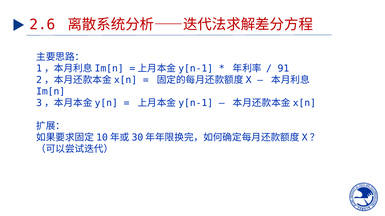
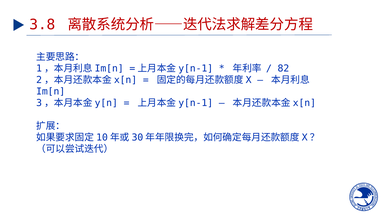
2.6: 2.6 -> 3.8 (42, 25)
91: 91 -> 82 (283, 69)
